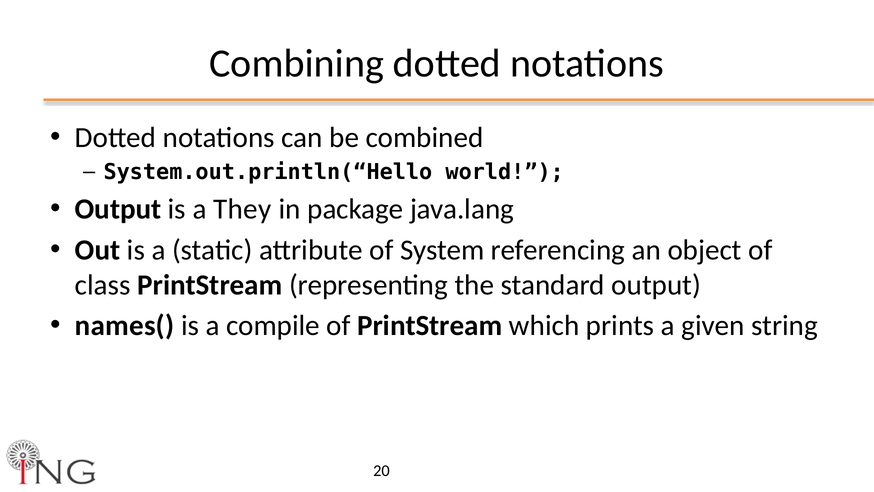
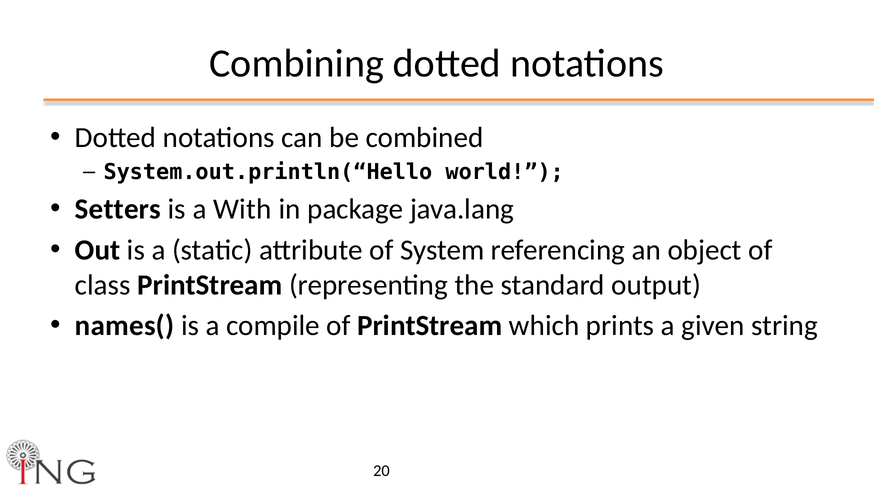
Output: Output -> Setters (118, 209)
They: They -> With (242, 209)
